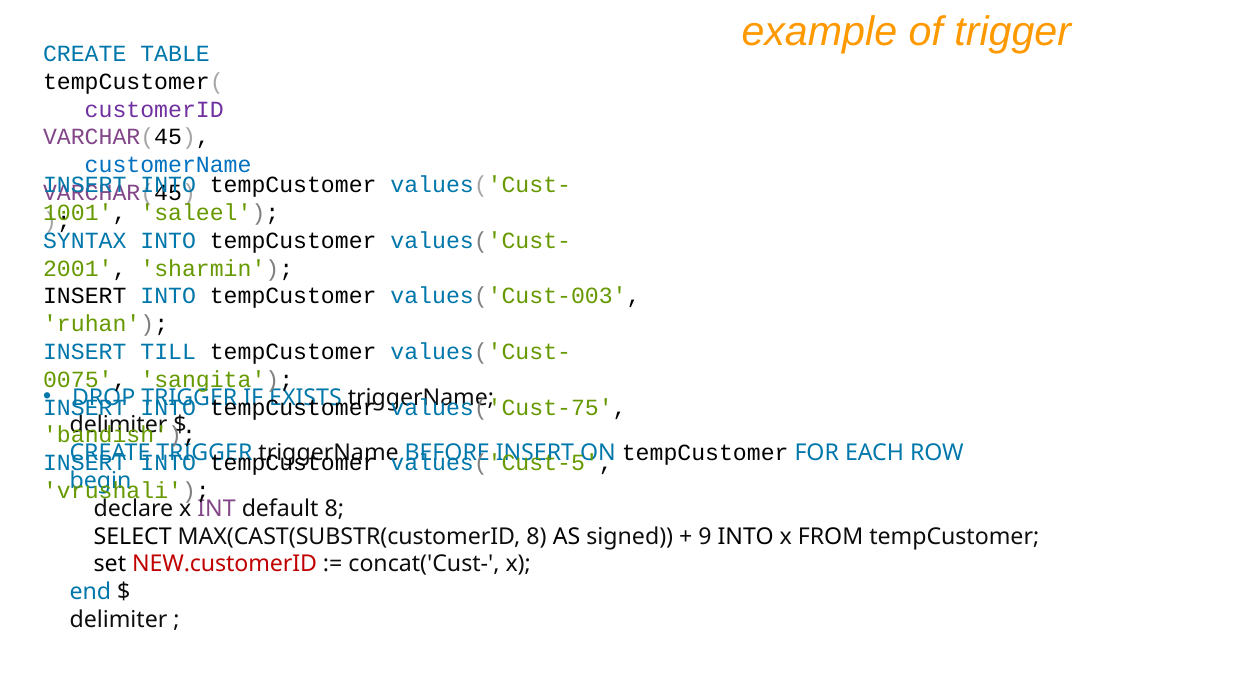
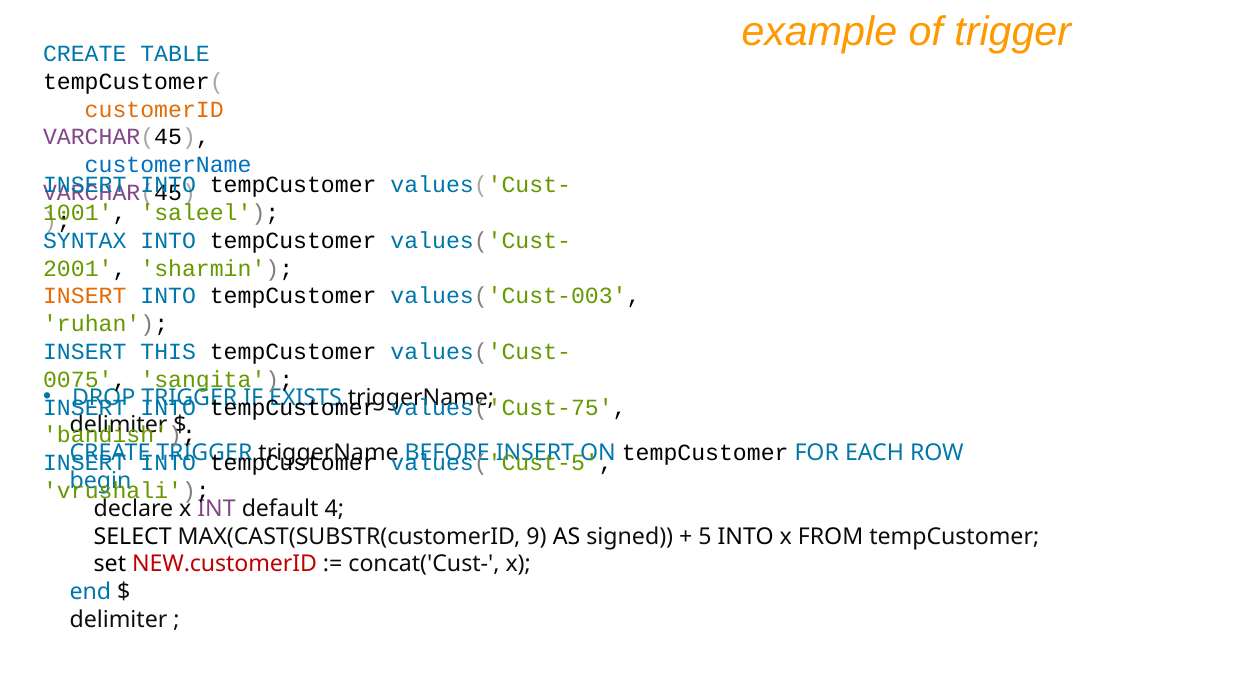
customerID colour: purple -> orange (154, 109)
INSERT colour: black -> orange (85, 296)
TILL: TILL -> THIS (168, 352)
default 8: 8 -> 4 (334, 508)
MAX(CAST(SUBSTR(customerID 8: 8 -> 9 (537, 536)
9: 9 -> 5 (705, 536)
